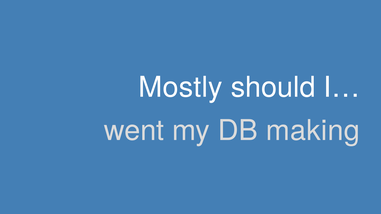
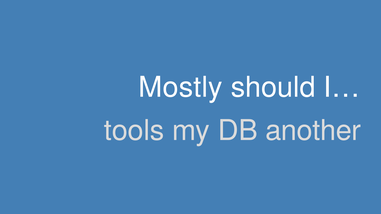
went: went -> tools (134, 131)
making: making -> another (313, 131)
